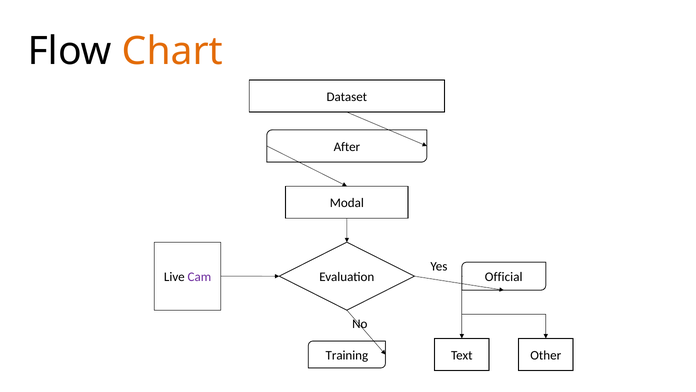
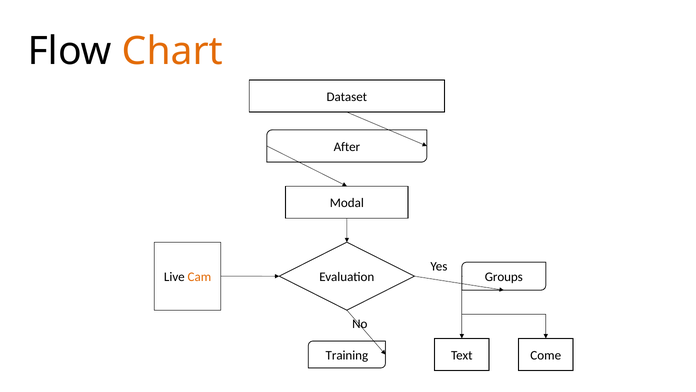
Official: Official -> Groups (504, 277)
Cam colour: purple -> orange (199, 277)
Other: Other -> Come (546, 355)
